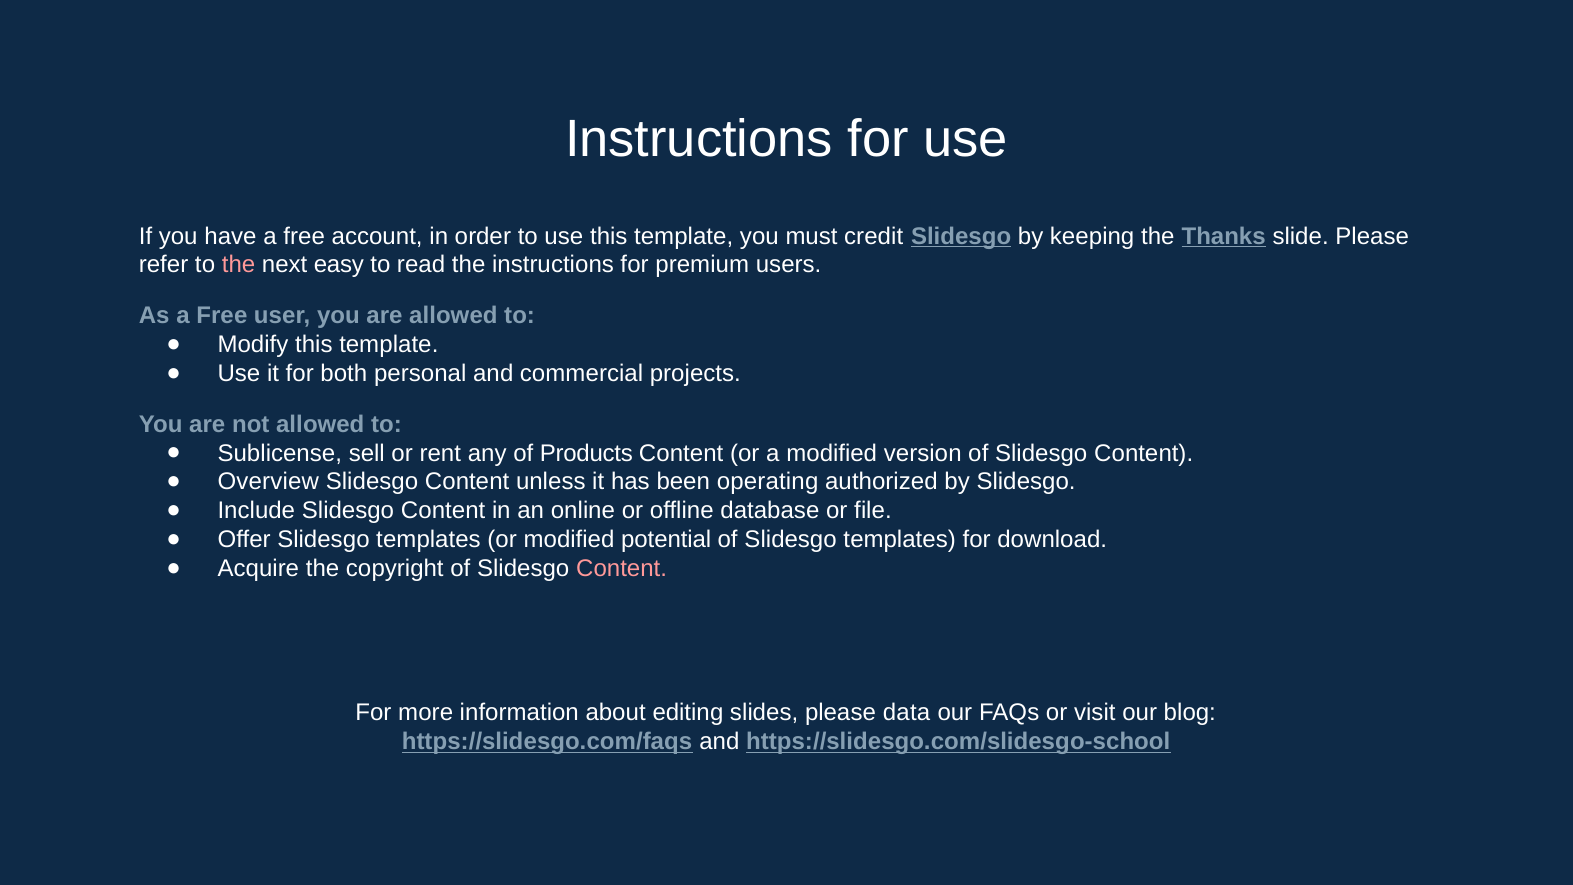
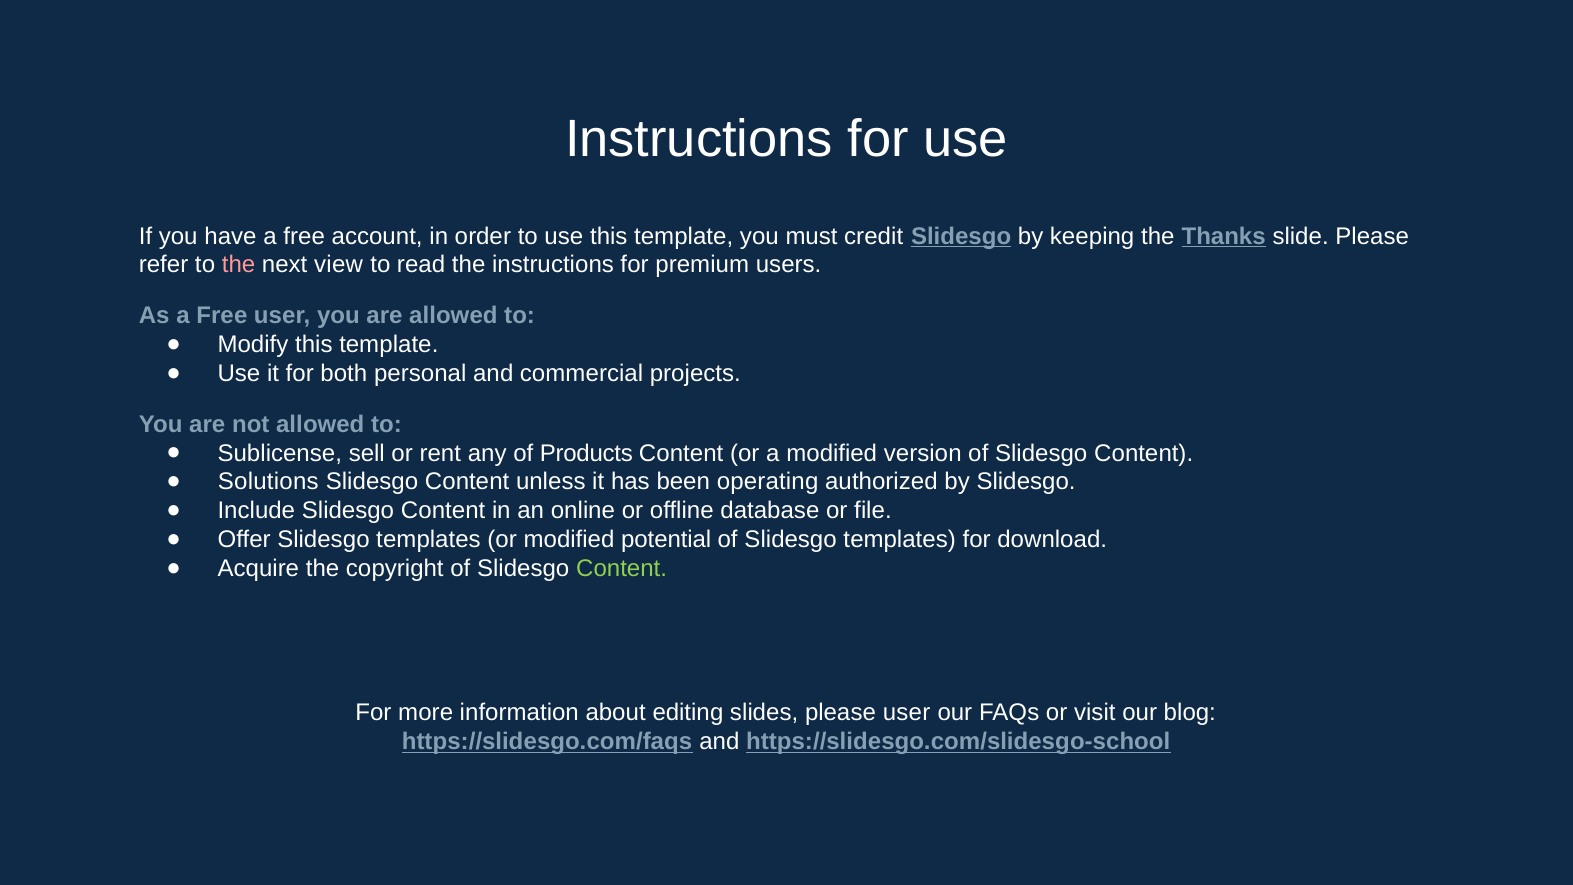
easy: easy -> view (339, 265)
Overview: Overview -> Solutions (268, 482)
Content colour: pink -> light green (622, 568)
please data: data -> user (907, 713)
